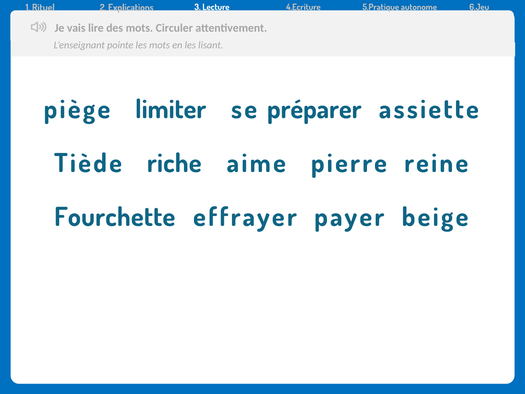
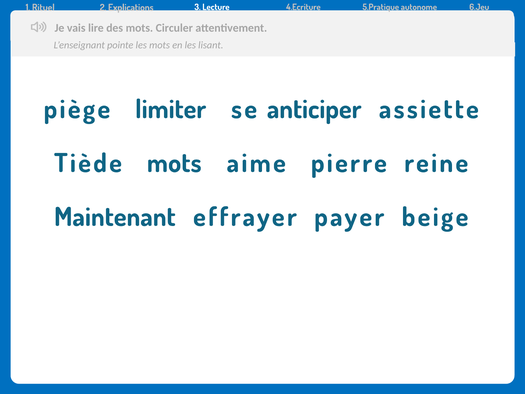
préparer: préparer -> anticiper (314, 110)
Tiède riche: riche -> mots (174, 163)
Fourchette: Fourchette -> Maintenant (115, 217)
